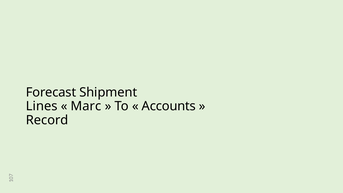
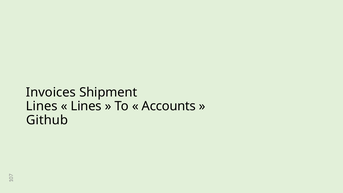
Forecast: Forecast -> Invoices (51, 92)
Marc: Marc -> Lines (86, 106)
Record: Record -> Github (47, 120)
